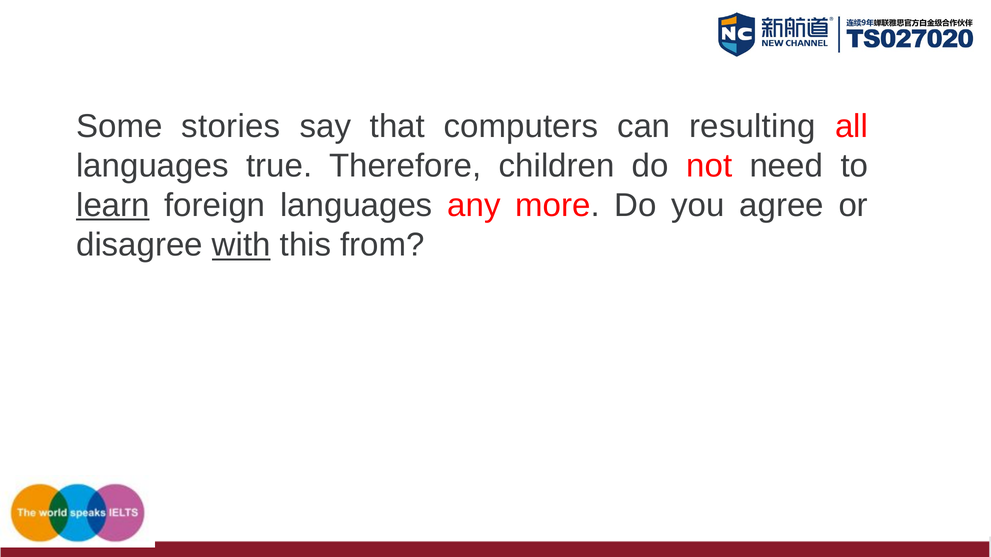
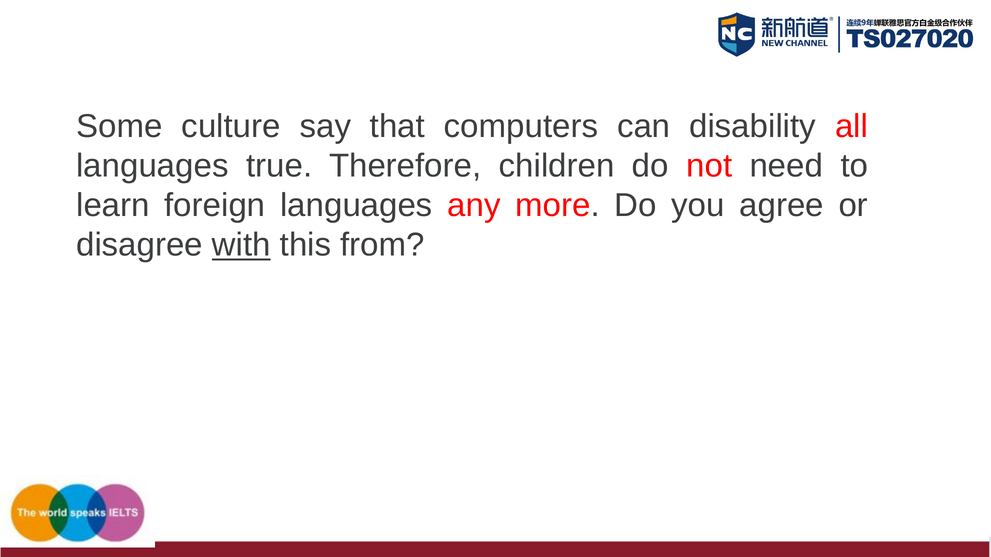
stories: stories -> culture (231, 126)
resulting: resulting -> disability (753, 126)
learn underline: present -> none (113, 206)
